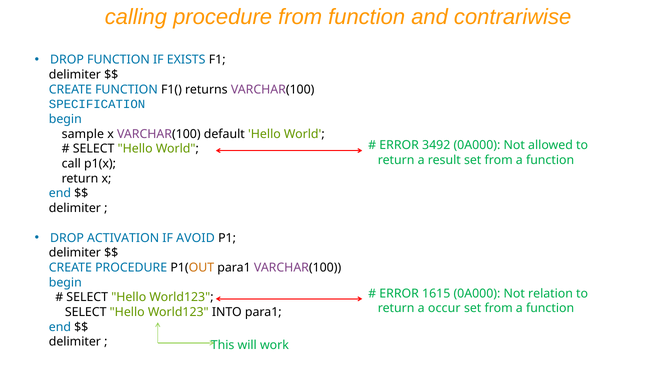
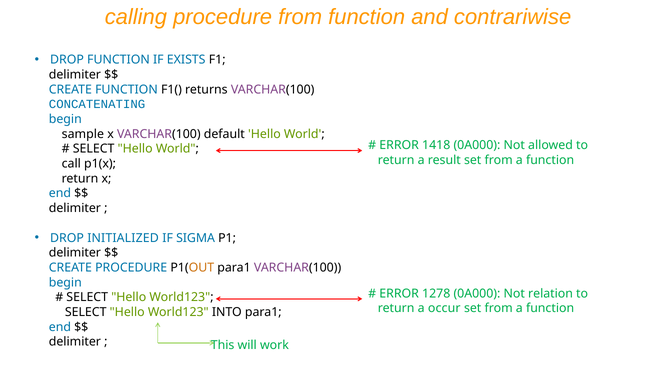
SPECIFICATION: SPECIFICATION -> CONCATENATING (97, 104)
3492: 3492 -> 1418 (436, 145)
ACTIVATION: ACTIVATION -> INITIALIZED (123, 238)
AVOID: AVOID -> SIGMA (196, 238)
1615: 1615 -> 1278 (436, 293)
